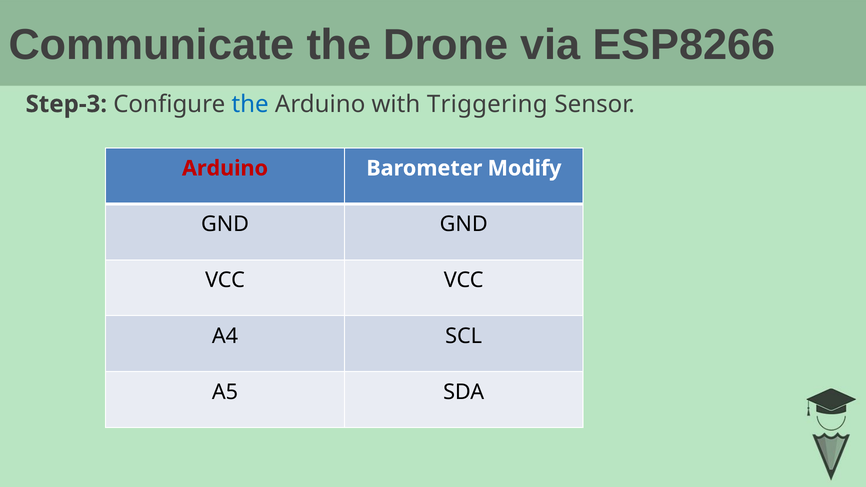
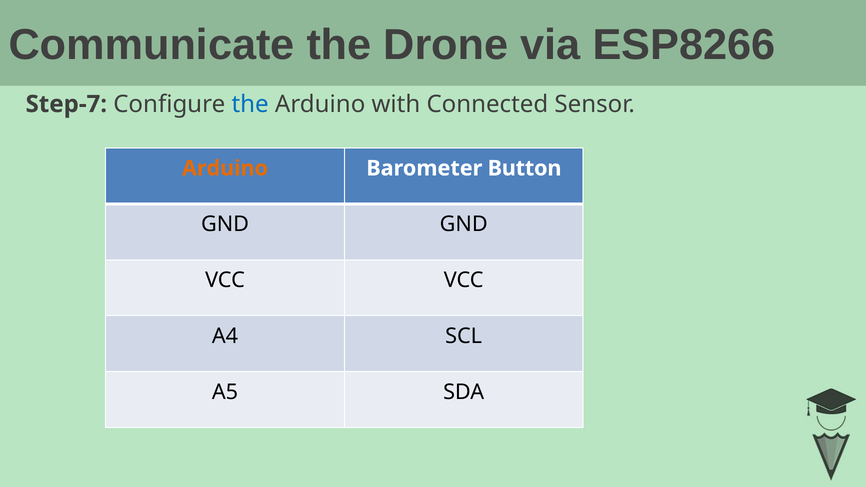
Step-3: Step-3 -> Step-7 (66, 104)
Triggering: Triggering -> Connected (487, 104)
Arduino colour: red -> orange (225, 168)
Modify: Modify -> Button (525, 168)
